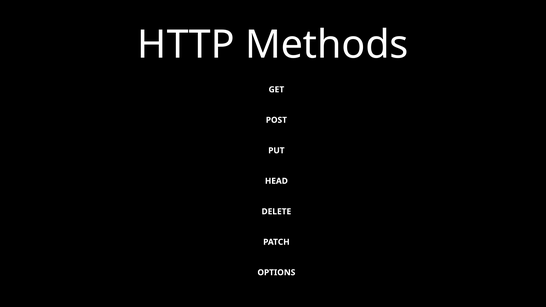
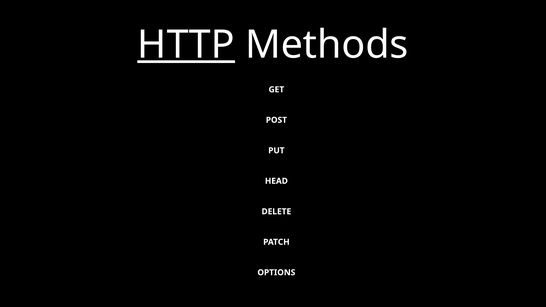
HTTP underline: none -> present (186, 45)
